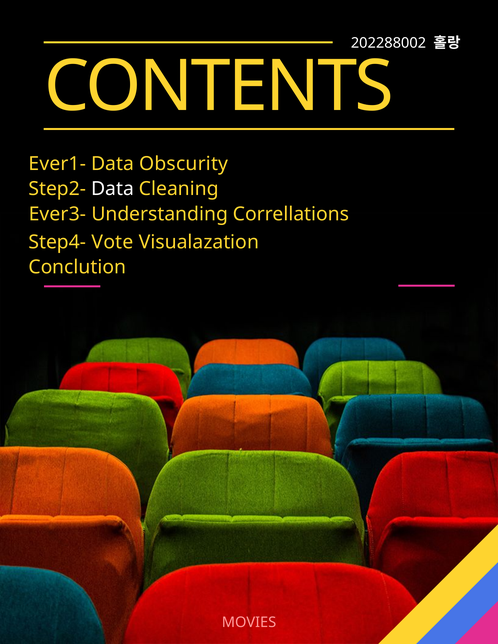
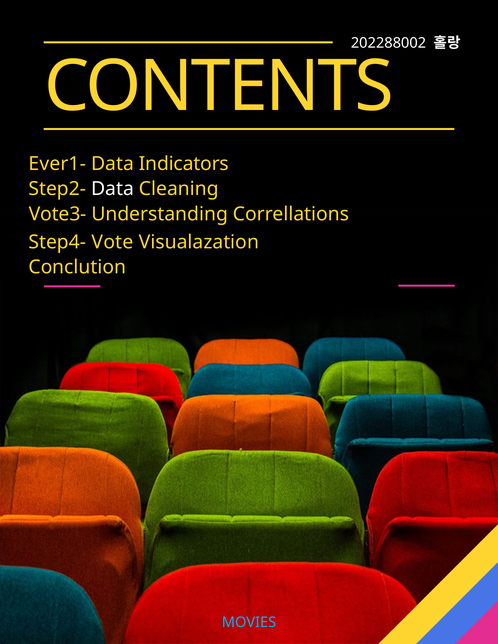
Obscurity: Obscurity -> Indicators (184, 164)
Ever3-: Ever3- -> Vote3- (58, 214)
MOVIES colour: pink -> light blue (249, 623)
